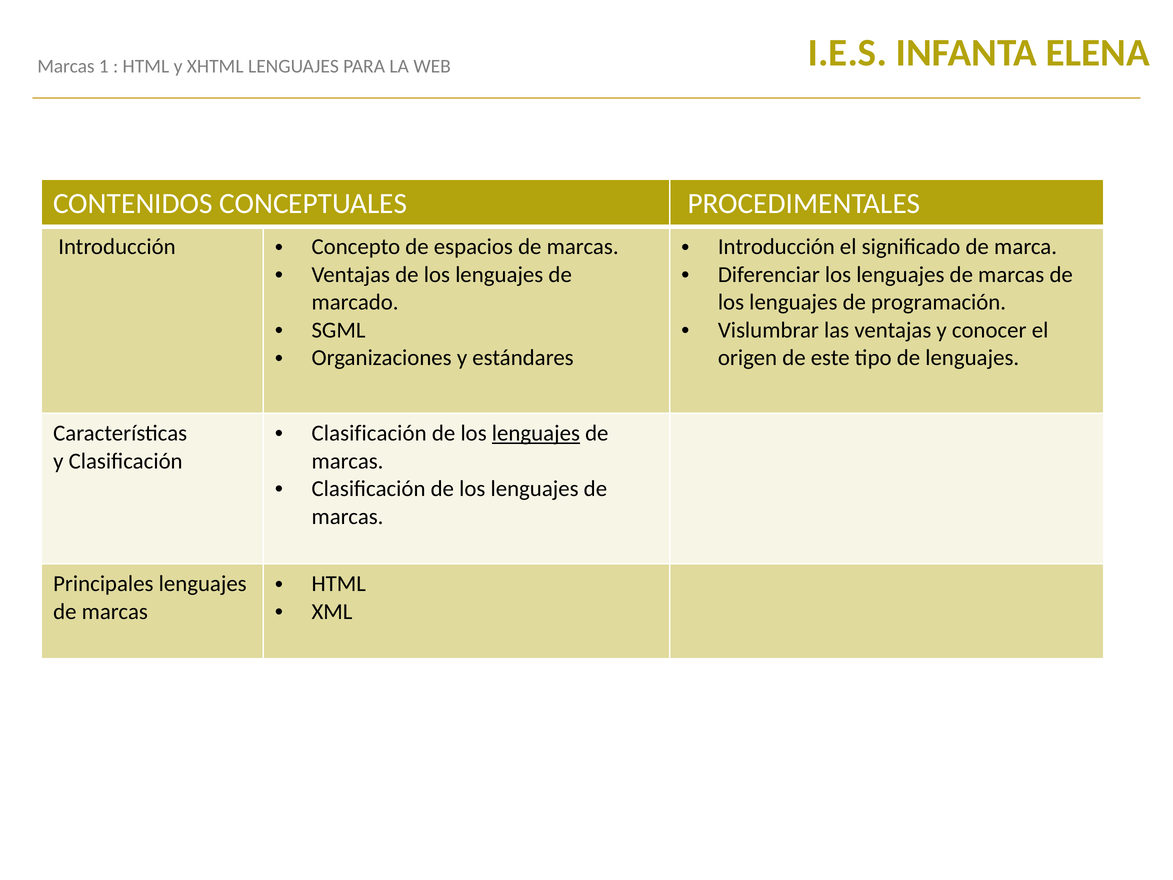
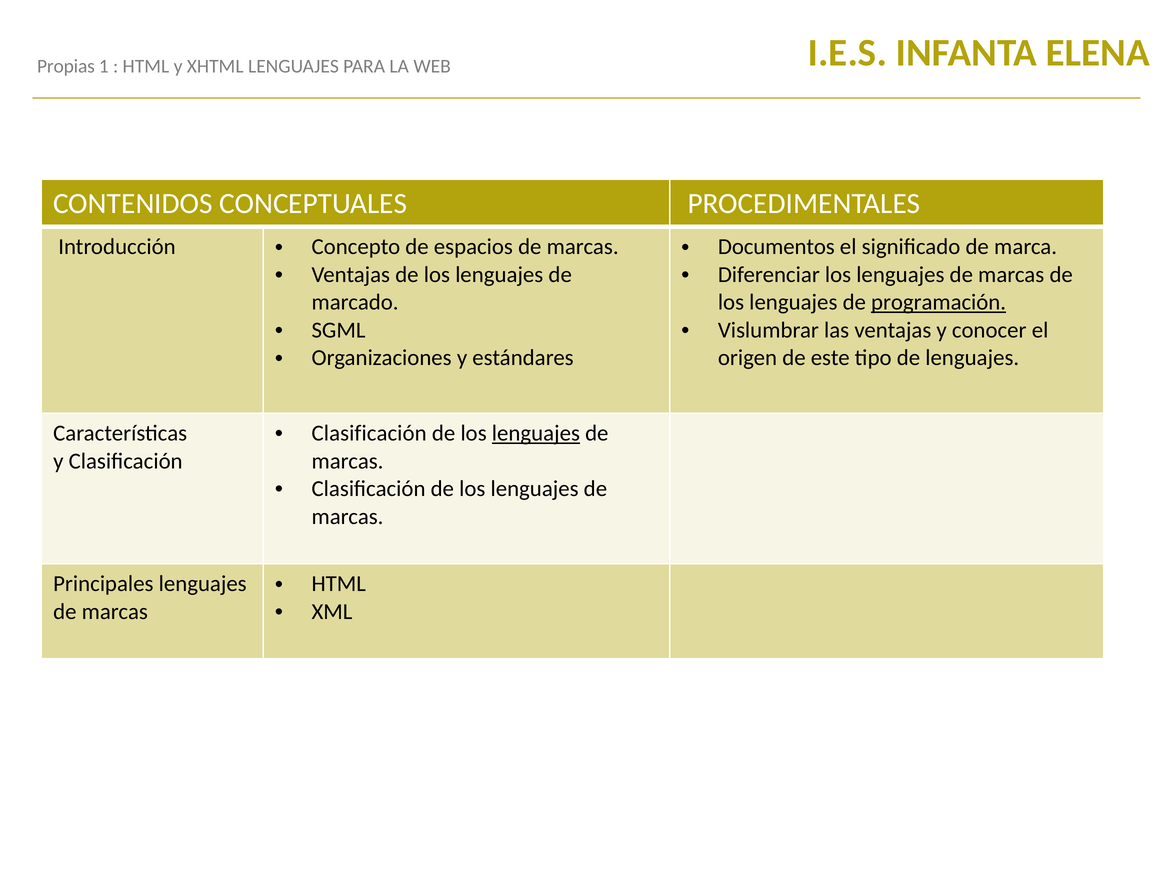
Marcas: Marcas -> Propias (66, 66)
Introducción: Introducción -> Documentos (776, 247)
programación underline: none -> present (939, 302)
